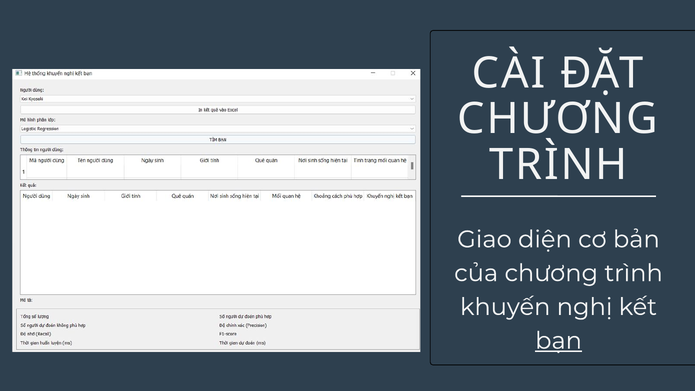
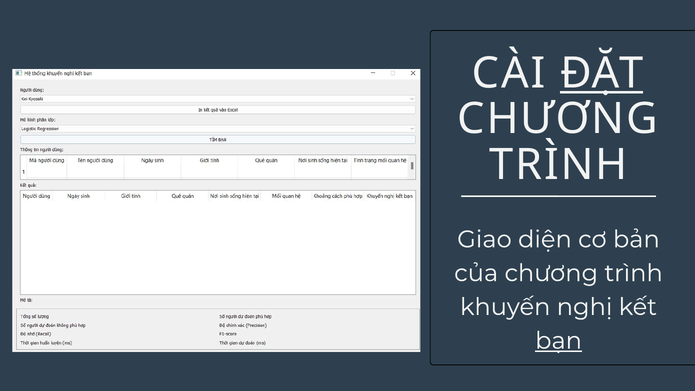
ĐẶT underline: none -> present (602, 74)
